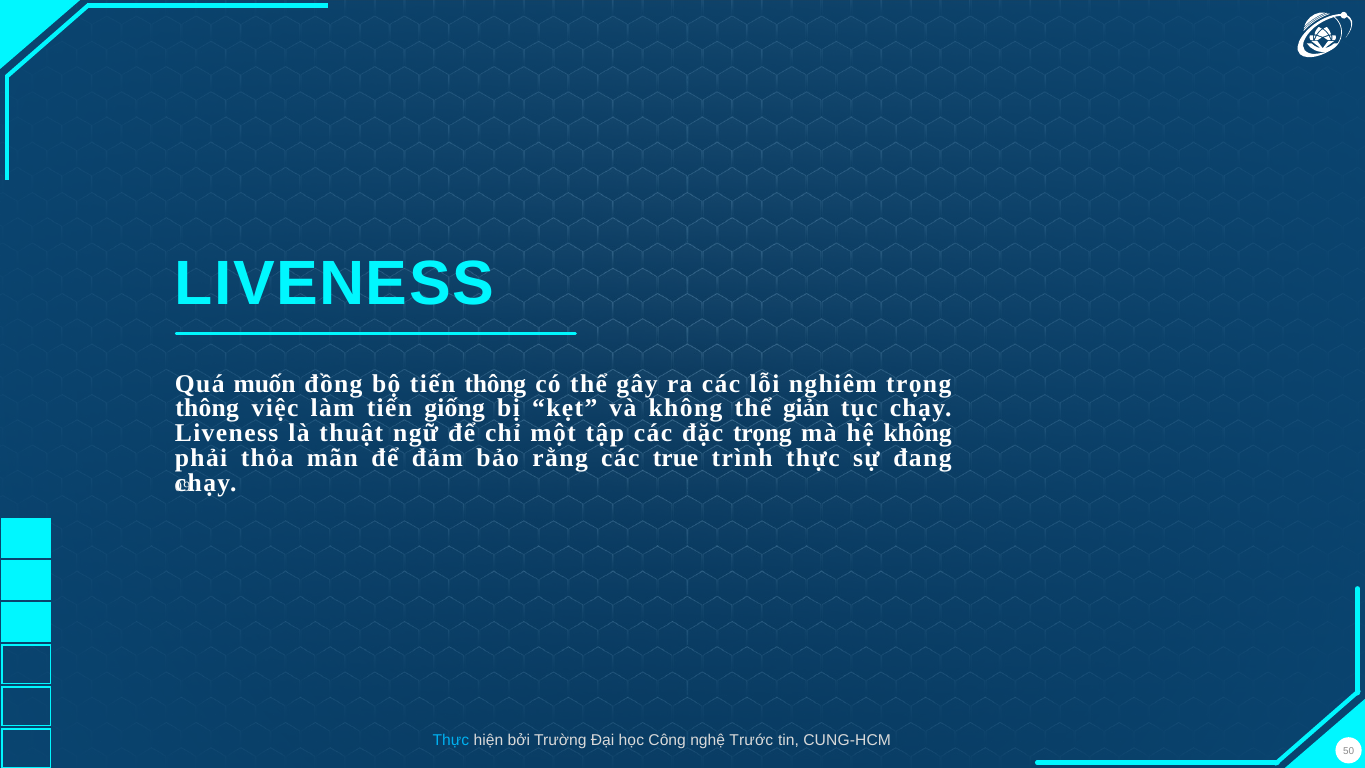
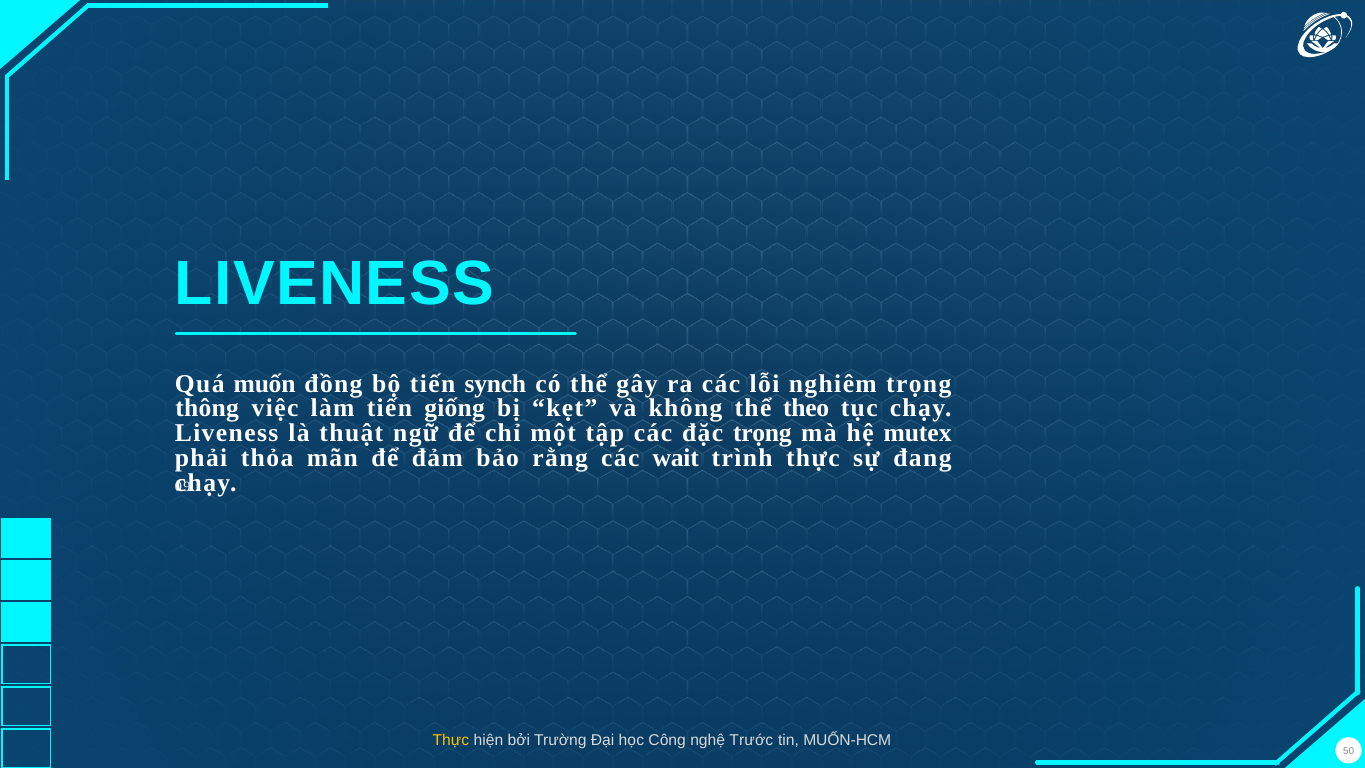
tiến thông: thông -> synch (495, 383)
giản: giản -> theo (806, 408)
hệ không: không -> mutex (918, 433)
true: true -> wait (676, 458)
Thực colour: light blue -> yellow (451, 740)
CUNG-HCM: CUNG-HCM -> MUỐN-HCM (847, 740)
